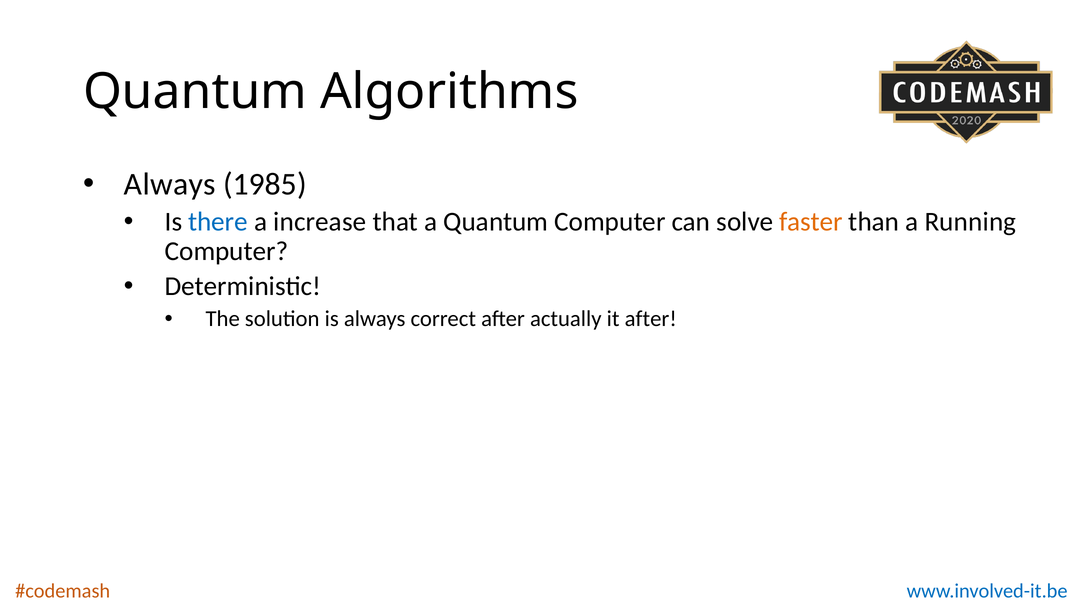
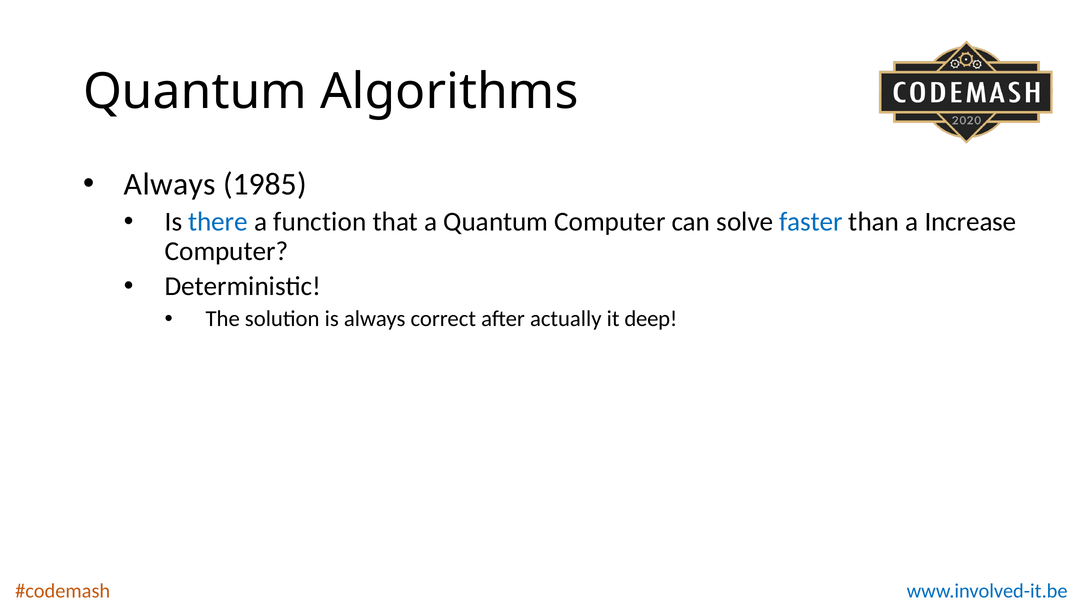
increase: increase -> function (320, 222)
faster colour: orange -> blue (811, 222)
Running: Running -> Increase (971, 222)
it after: after -> deep (651, 319)
